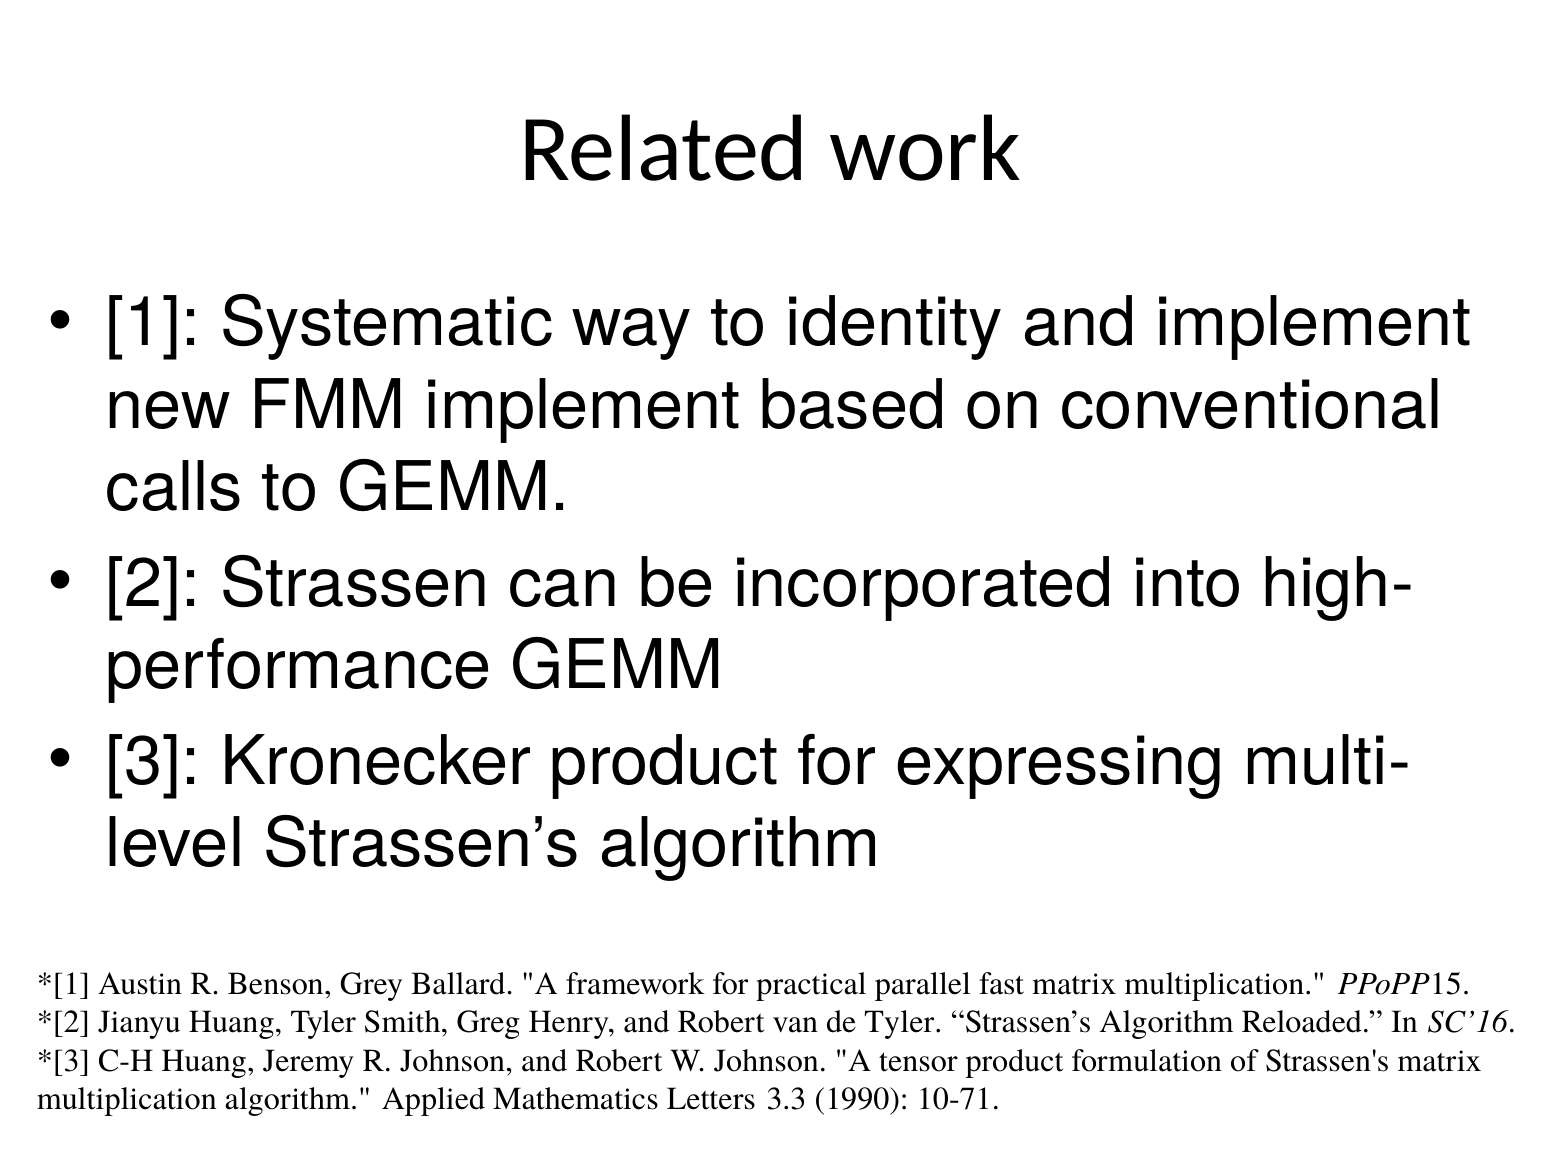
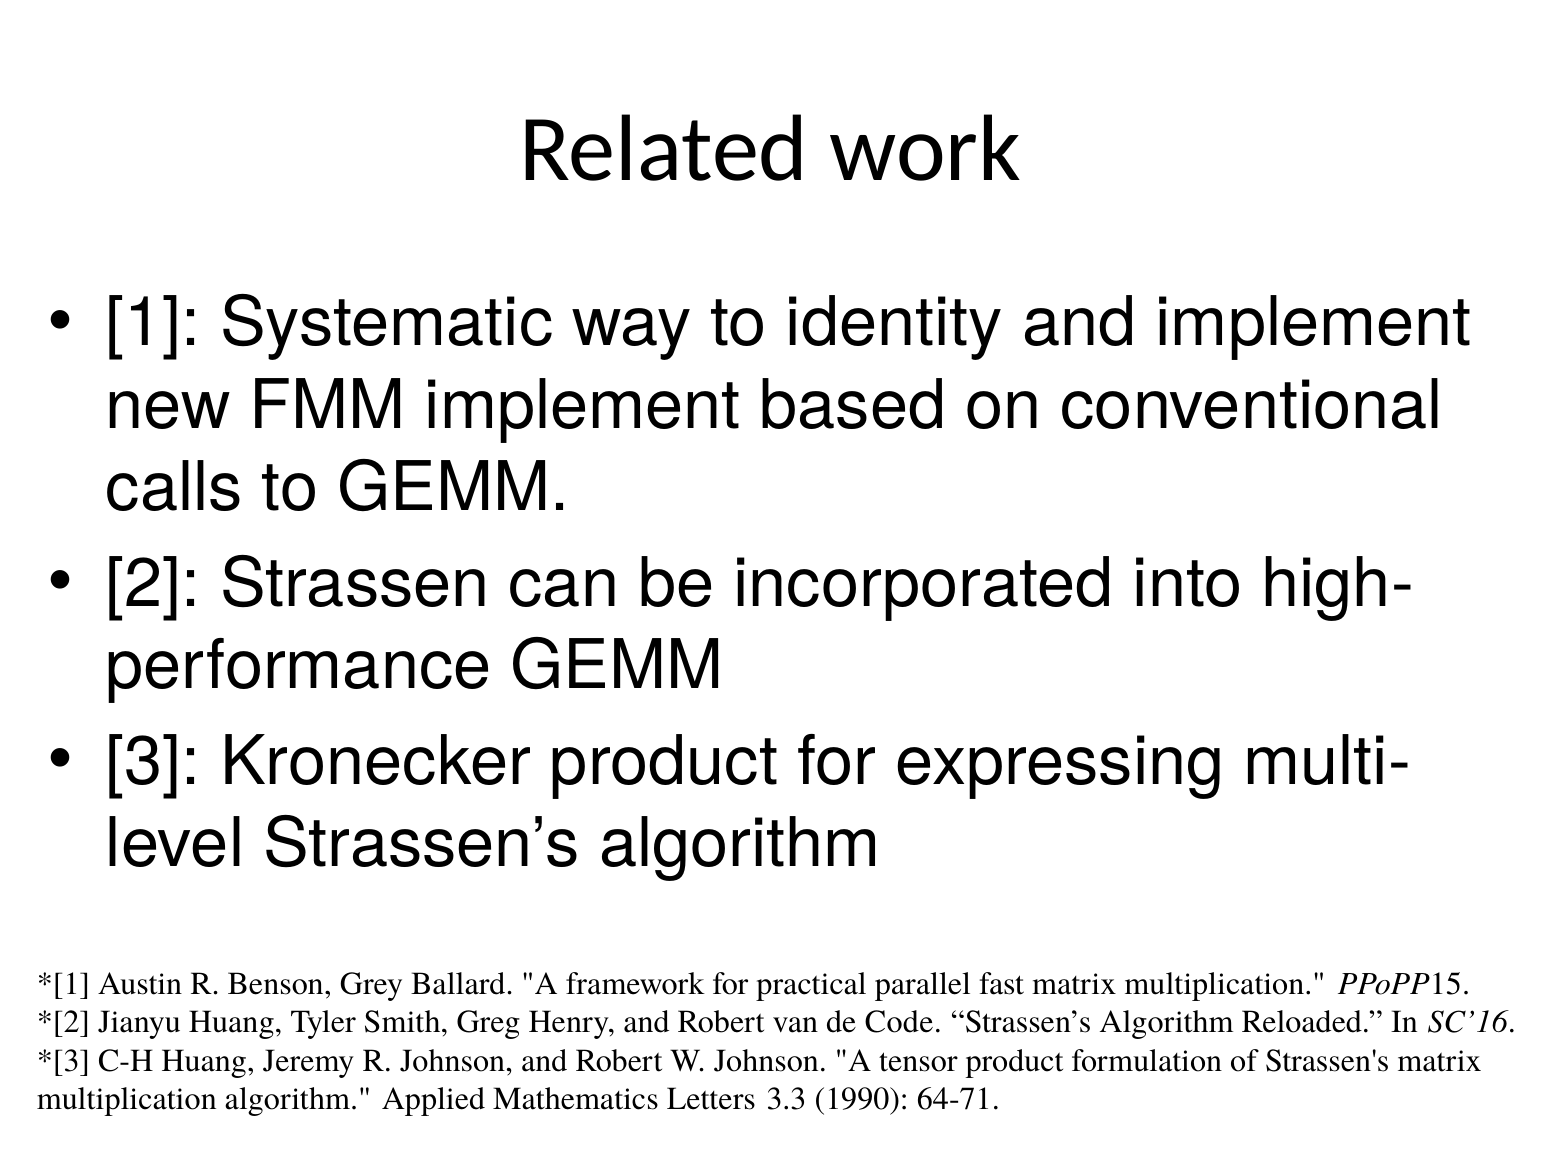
de Tyler: Tyler -> Code (903, 1022)
10-71: 10-71 -> 64-71 (958, 1099)
